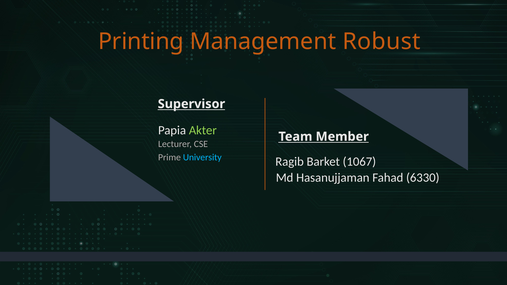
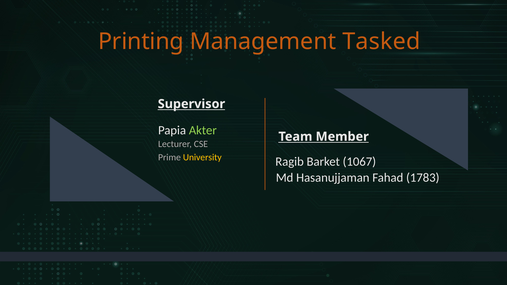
Robust: Robust -> Tasked (382, 41)
University colour: light blue -> yellow (202, 157)
6330: 6330 -> 1783 (423, 178)
